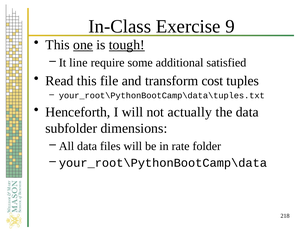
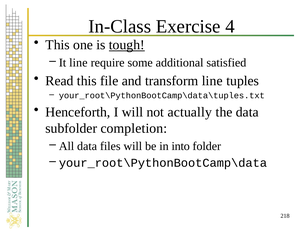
9: 9 -> 4 (230, 26)
one underline: present -> none (83, 45)
transform cost: cost -> line (212, 81)
dimensions: dimensions -> completion (134, 128)
rate: rate -> into (181, 146)
